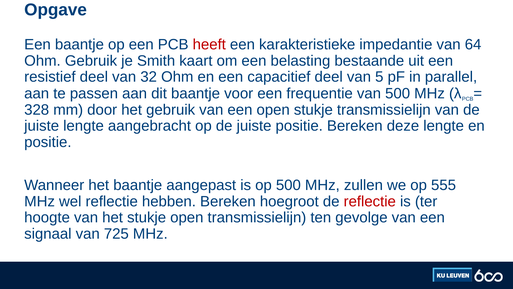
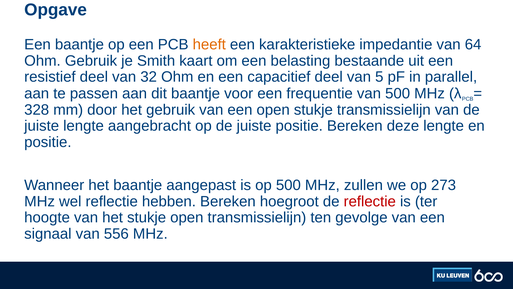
heeft colour: red -> orange (209, 45)
555: 555 -> 273 (444, 185)
725: 725 -> 556 (116, 233)
